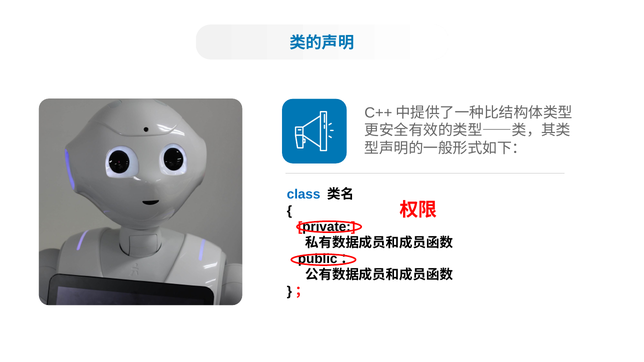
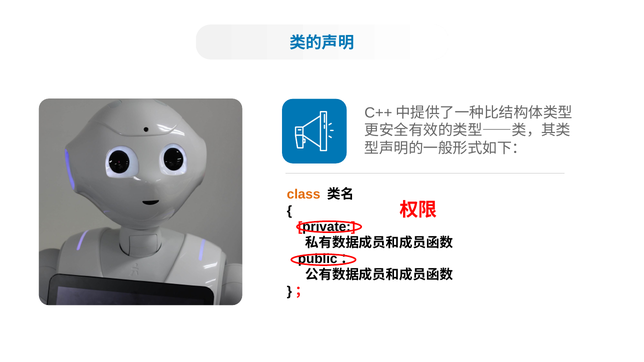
class colour: blue -> orange (304, 195)
